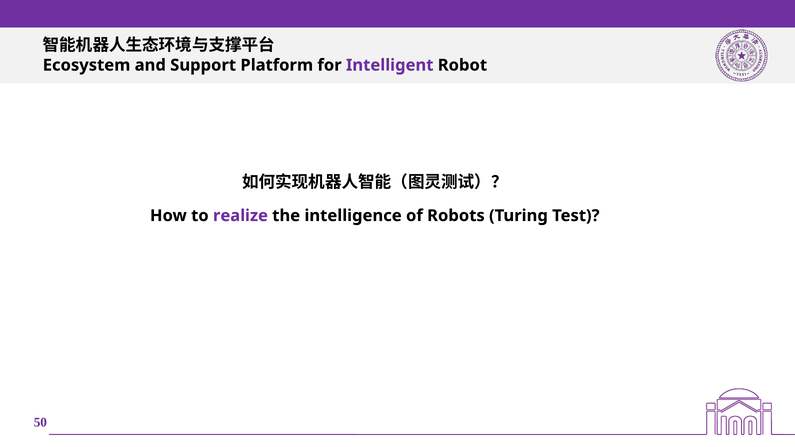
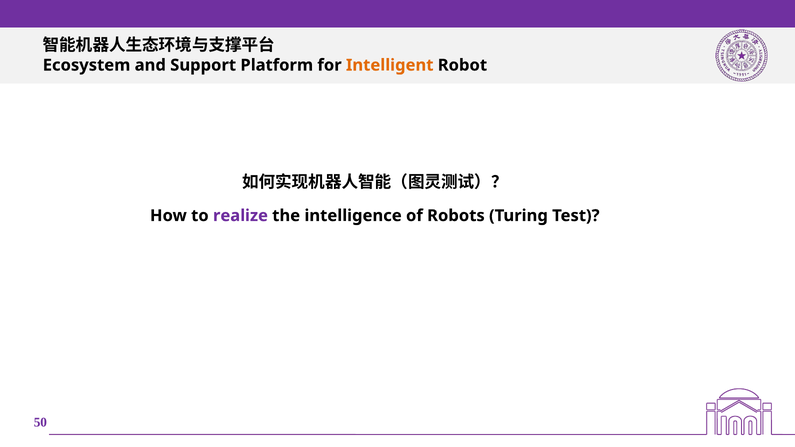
Intelligent colour: purple -> orange (390, 65)
